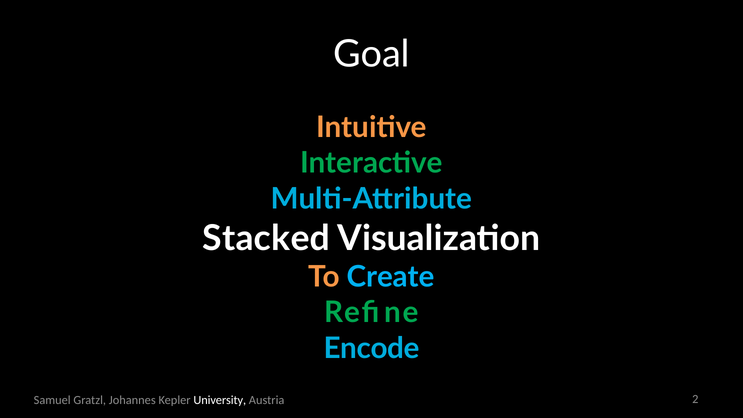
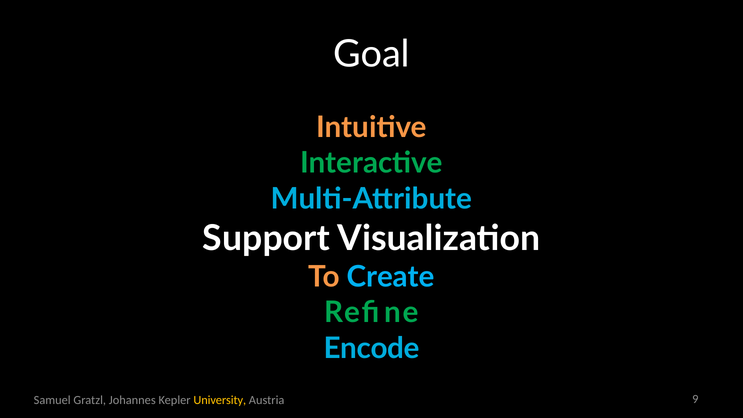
Stacked: Stacked -> Support (266, 238)
University colour: white -> yellow (220, 400)
2: 2 -> 9 (695, 399)
